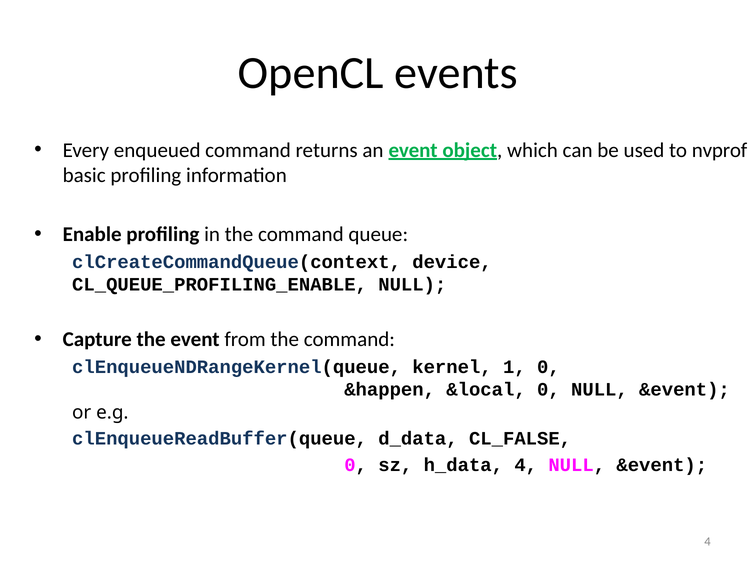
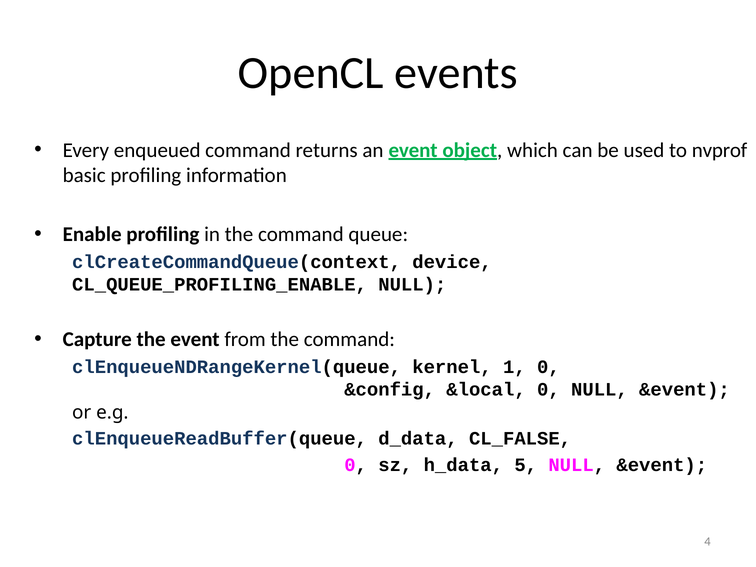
&happen: &happen -> &config (390, 390)
h_data 4: 4 -> 5 (526, 465)
